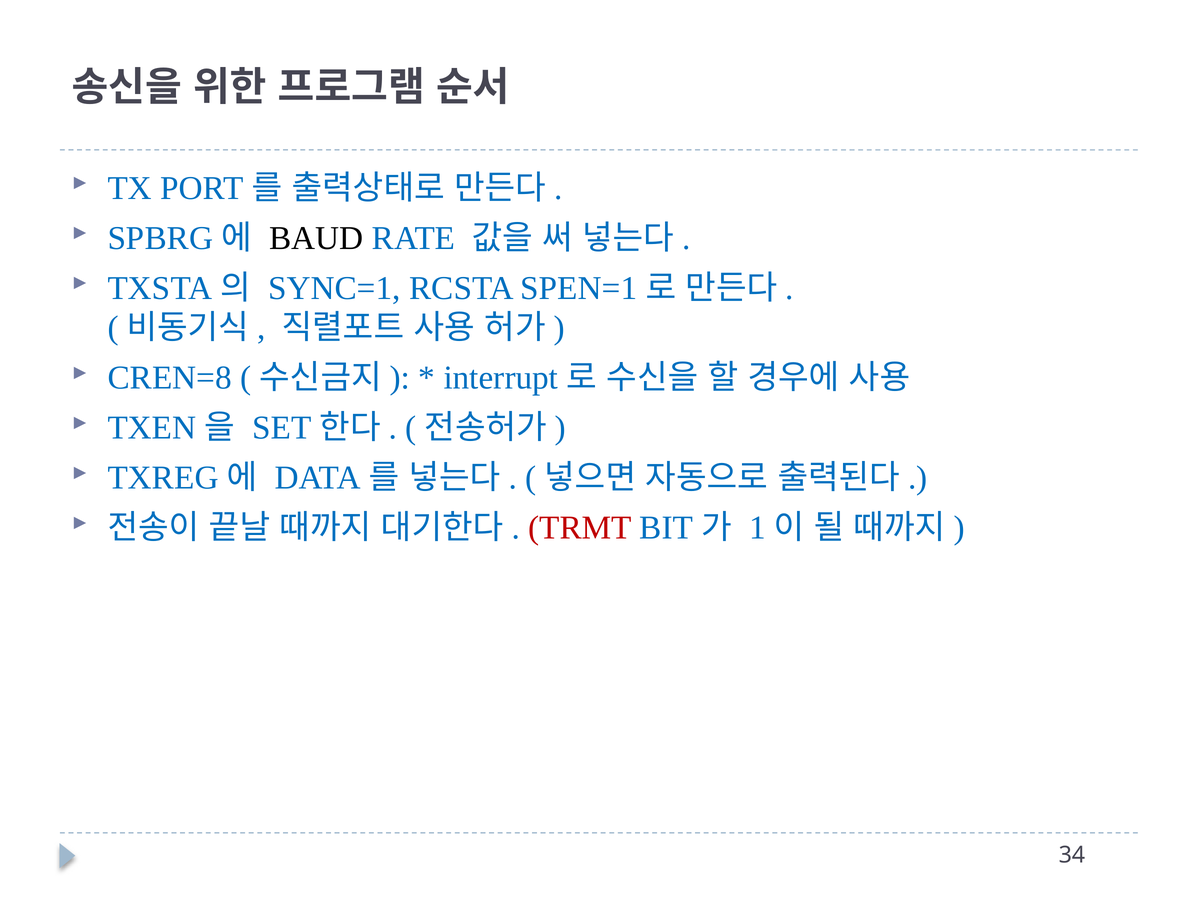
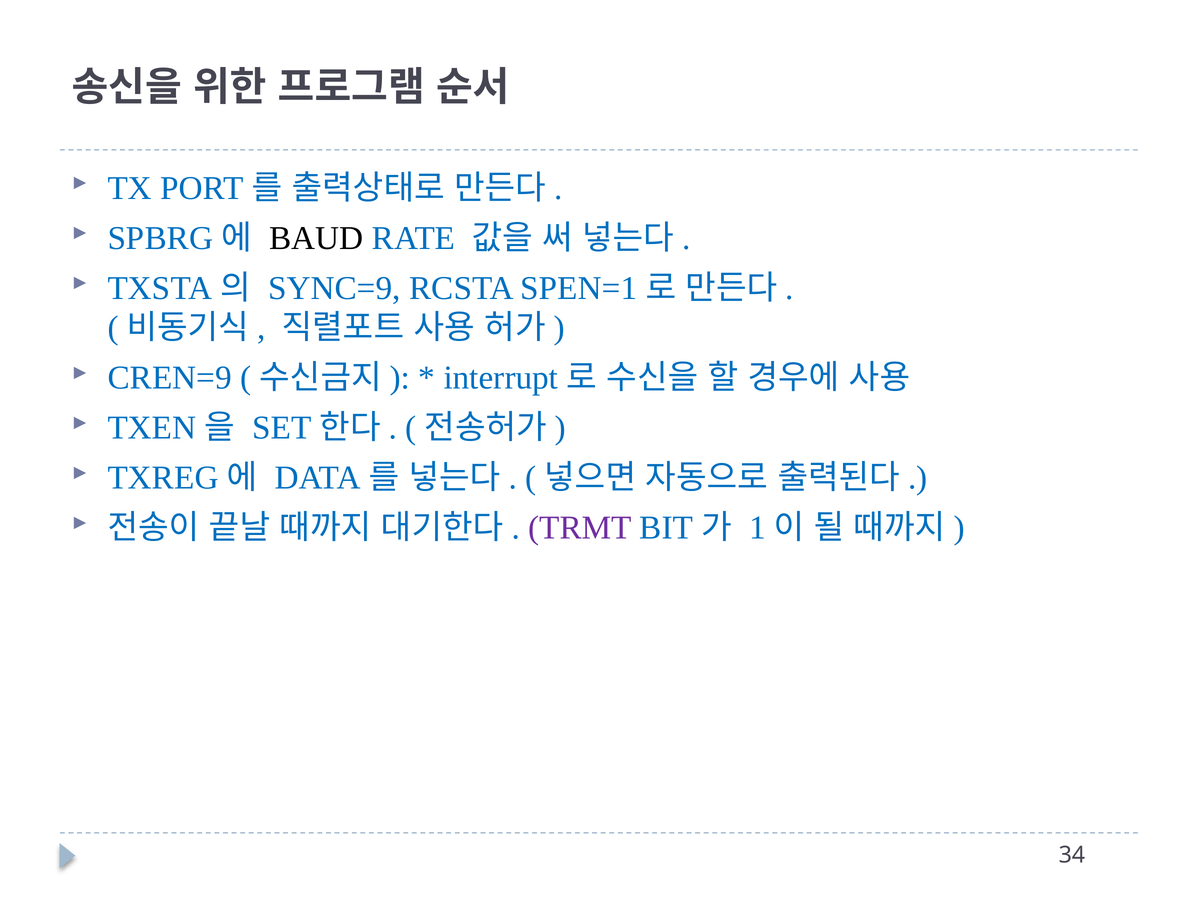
SYNC=1: SYNC=1 -> SYNC=9 (334, 288)
CREN=8: CREN=8 -> CREN=9 (170, 378)
TRMT colour: red -> purple (580, 528)
